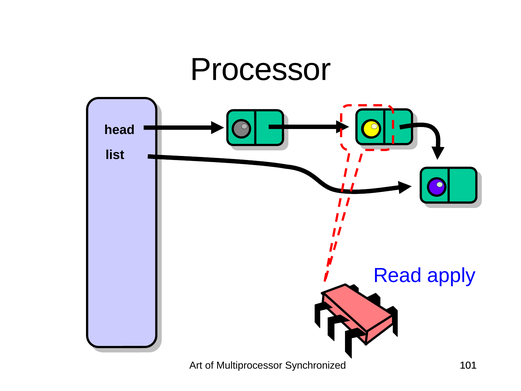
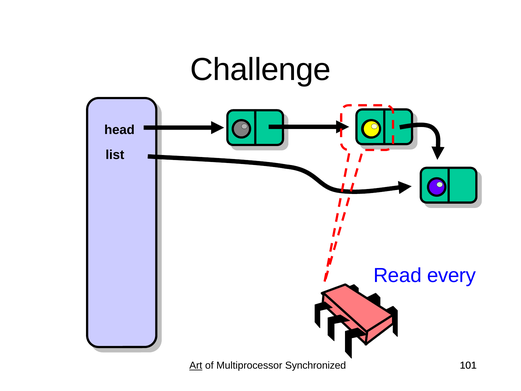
Processor: Processor -> Challenge (261, 70)
apply: apply -> every (452, 275)
Art underline: none -> present (196, 365)
